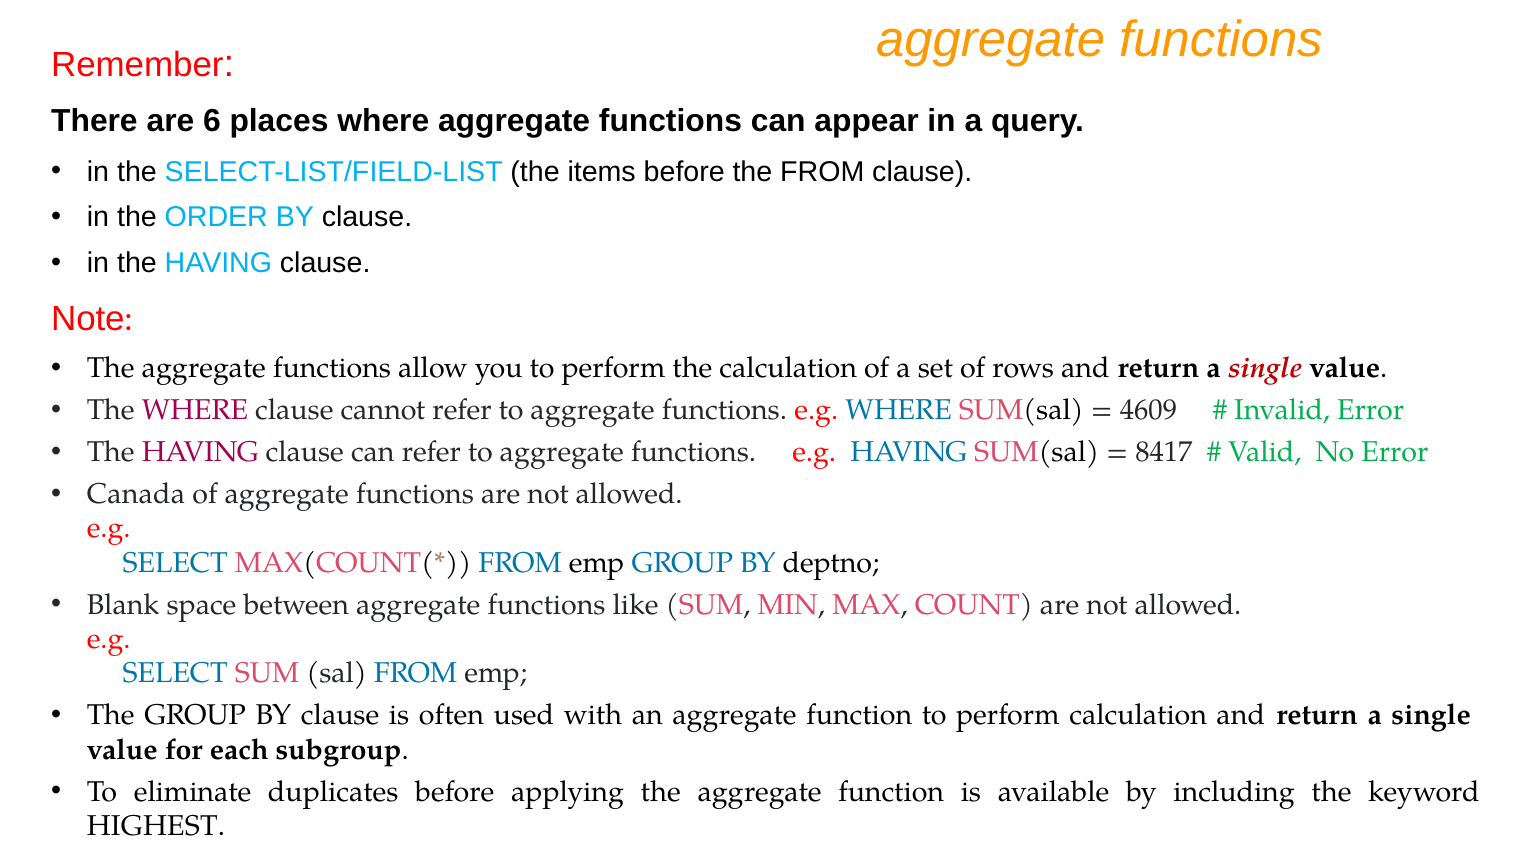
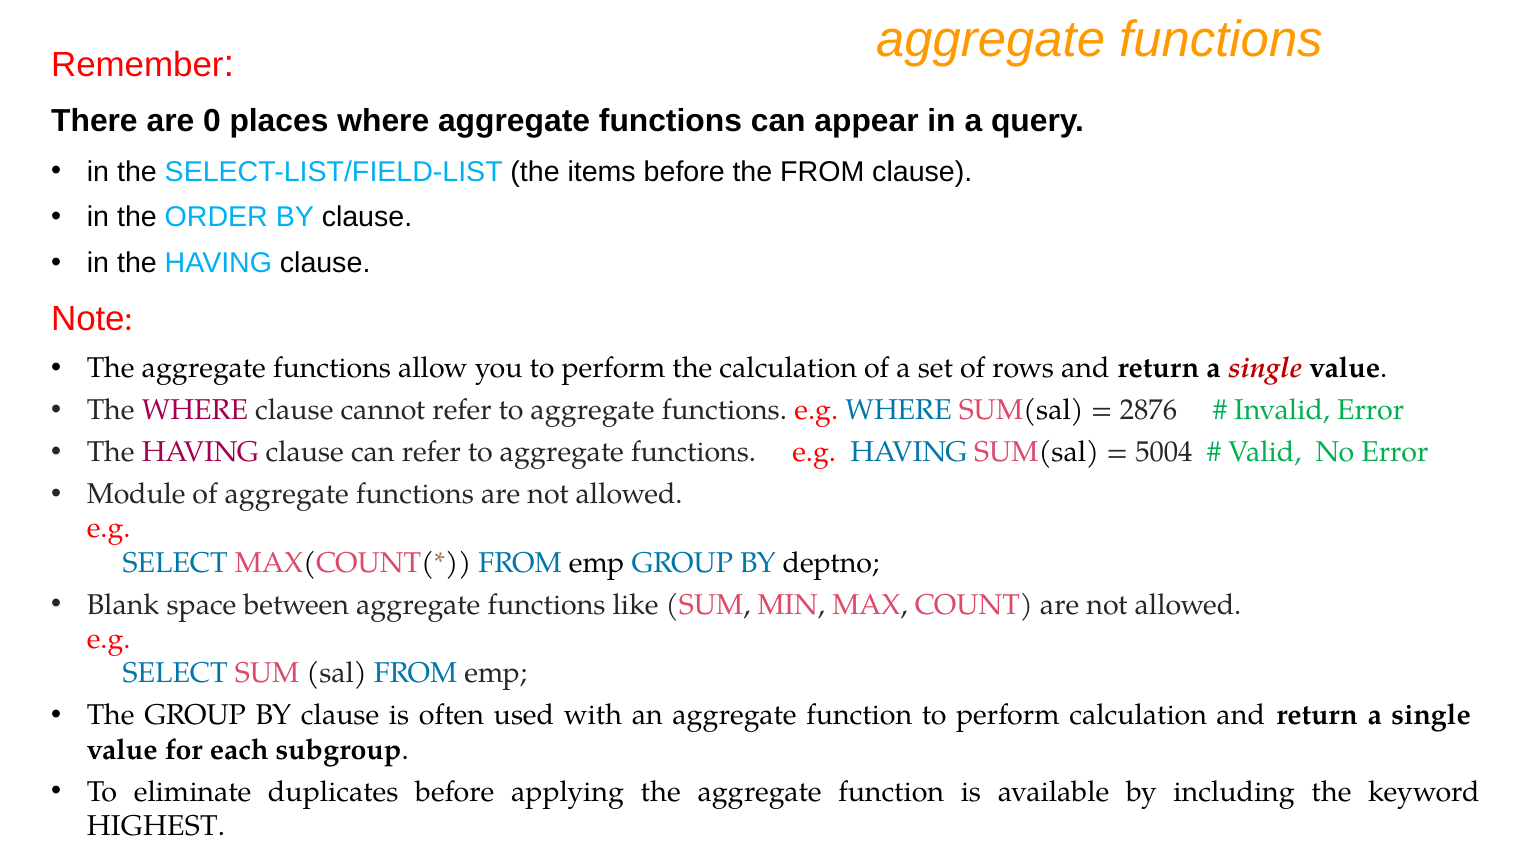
6: 6 -> 0 (212, 120)
4609: 4609 -> 2876 (1148, 410)
8417: 8417 -> 5004 (1164, 452)
Canada: Canada -> Module (136, 494)
